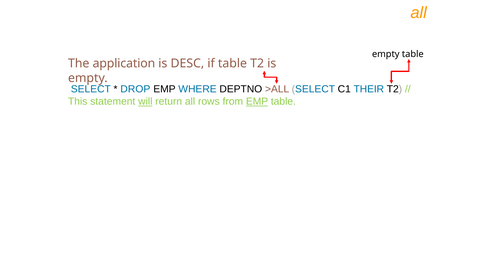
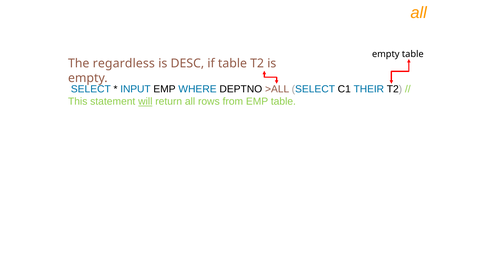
application: application -> regardless (124, 63)
DROP: DROP -> INPUT (135, 89)
EMP underline: present -> none (257, 101)
